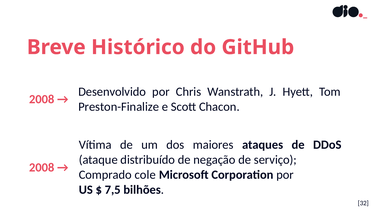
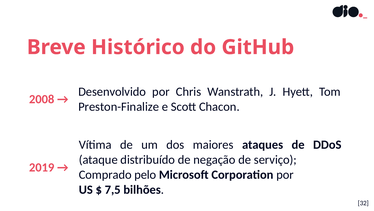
2008: 2008 -> 2019 (42, 167)
cole: cole -> pelo (145, 174)
